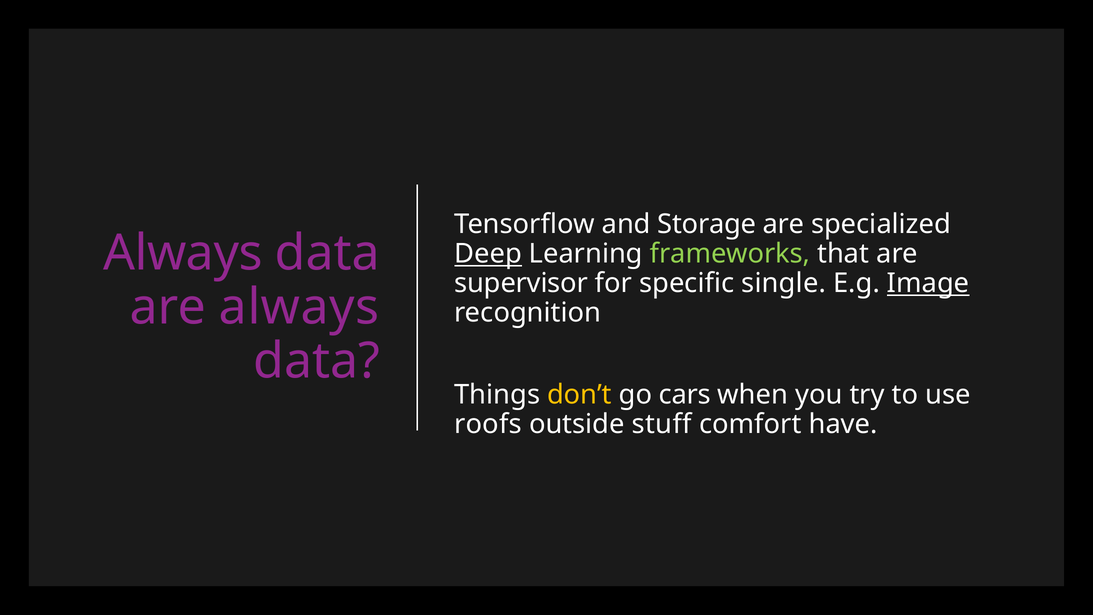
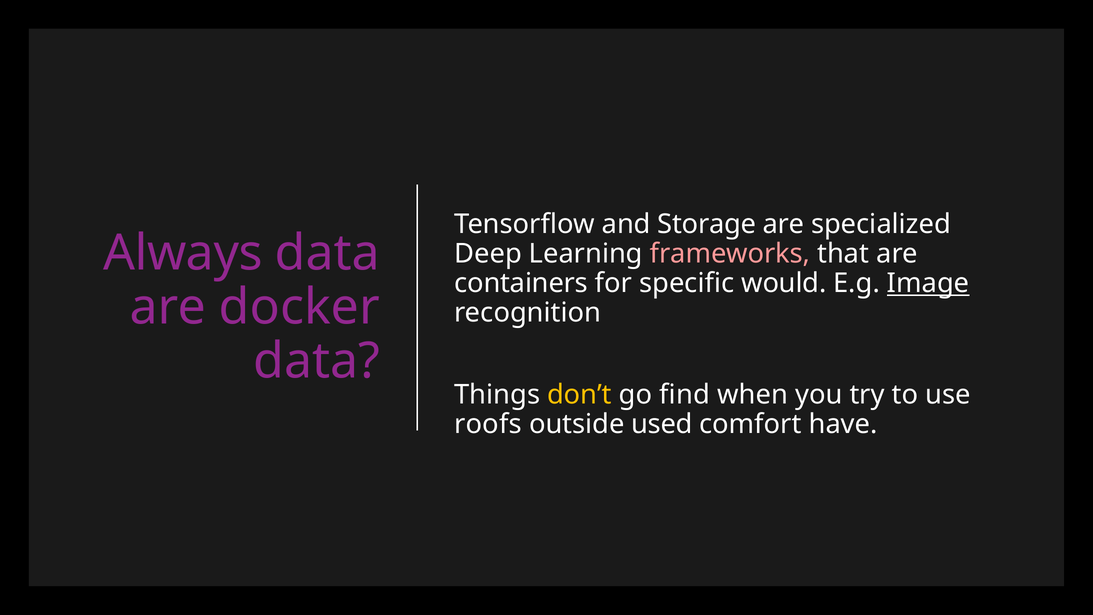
Deep underline: present -> none (488, 254)
frameworks colour: light green -> pink (730, 254)
supervisor: supervisor -> containers (521, 283)
single: single -> would (784, 283)
are always: always -> docker (299, 307)
cars: cars -> find (685, 395)
stuff: stuff -> used (662, 424)
